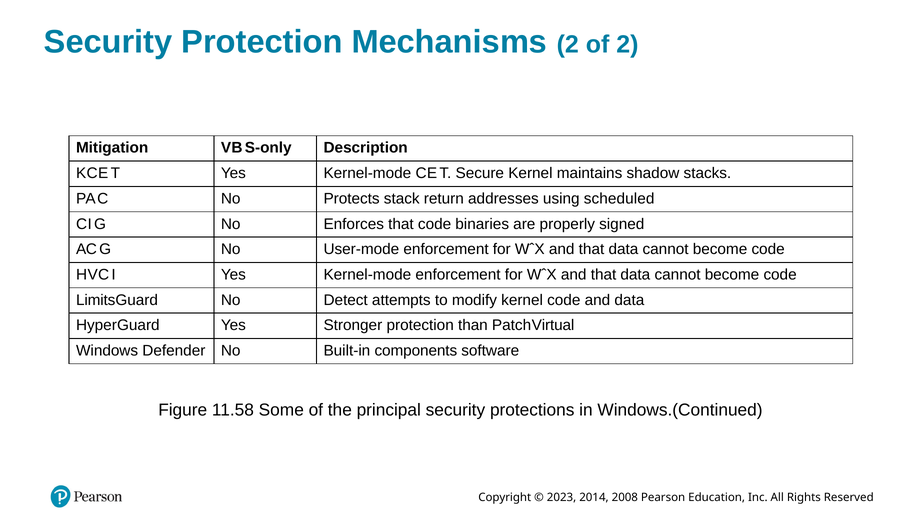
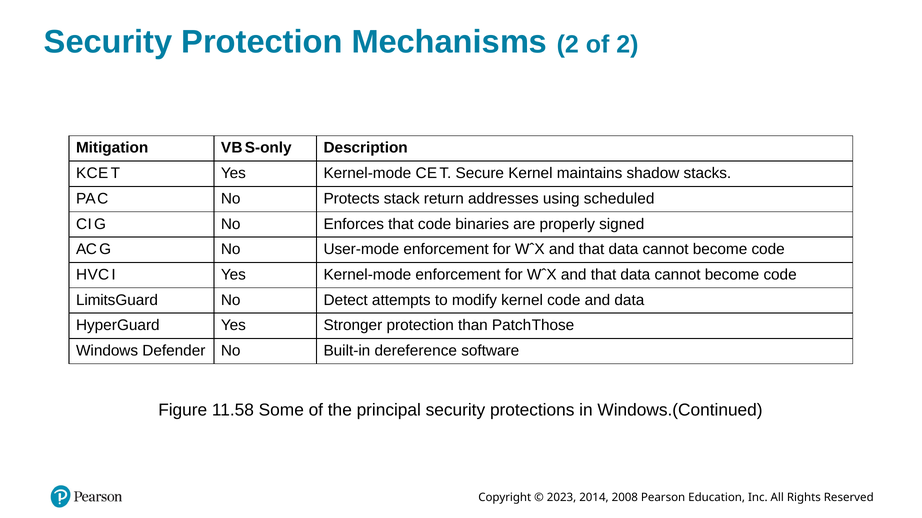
Virtual: Virtual -> Those (553, 326)
components: components -> dereference (416, 351)
